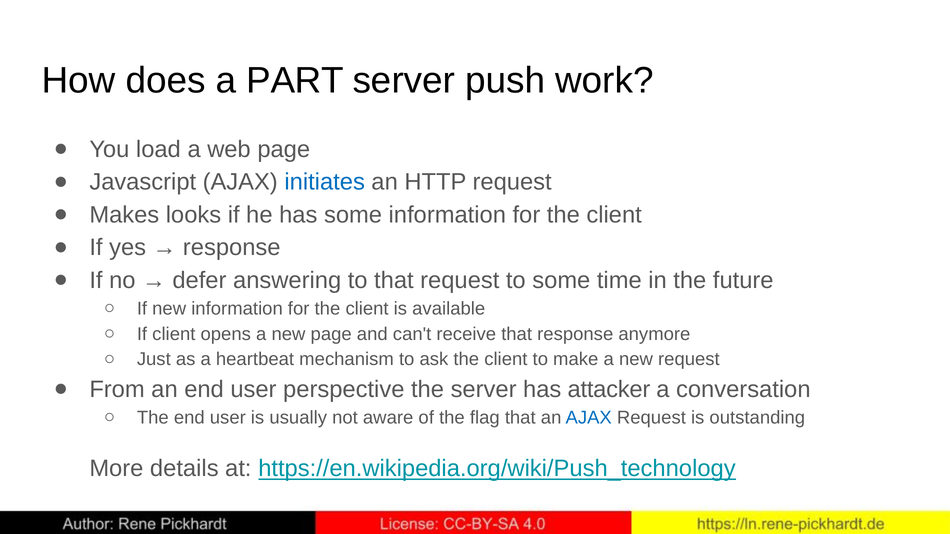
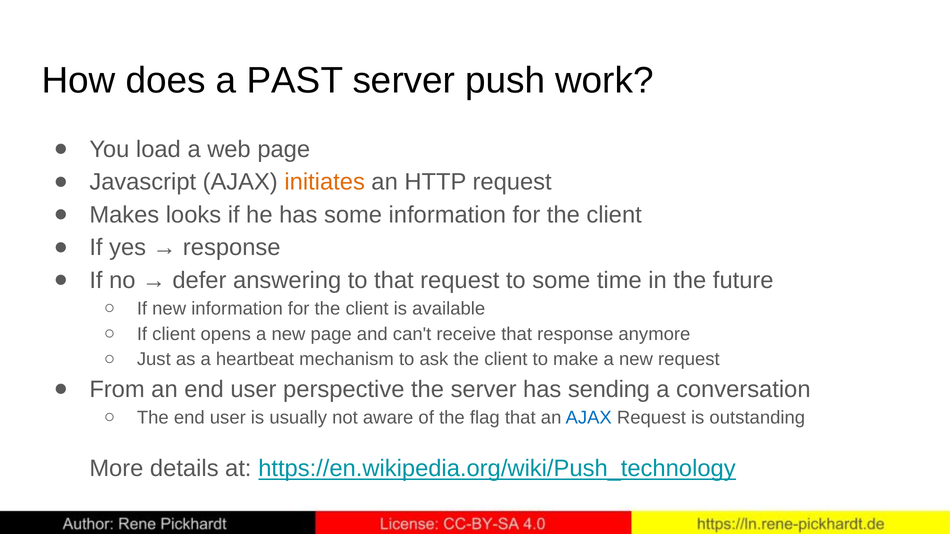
PART: PART -> PAST (295, 80)
initiates colour: blue -> orange (325, 182)
attacker: attacker -> sending (609, 390)
